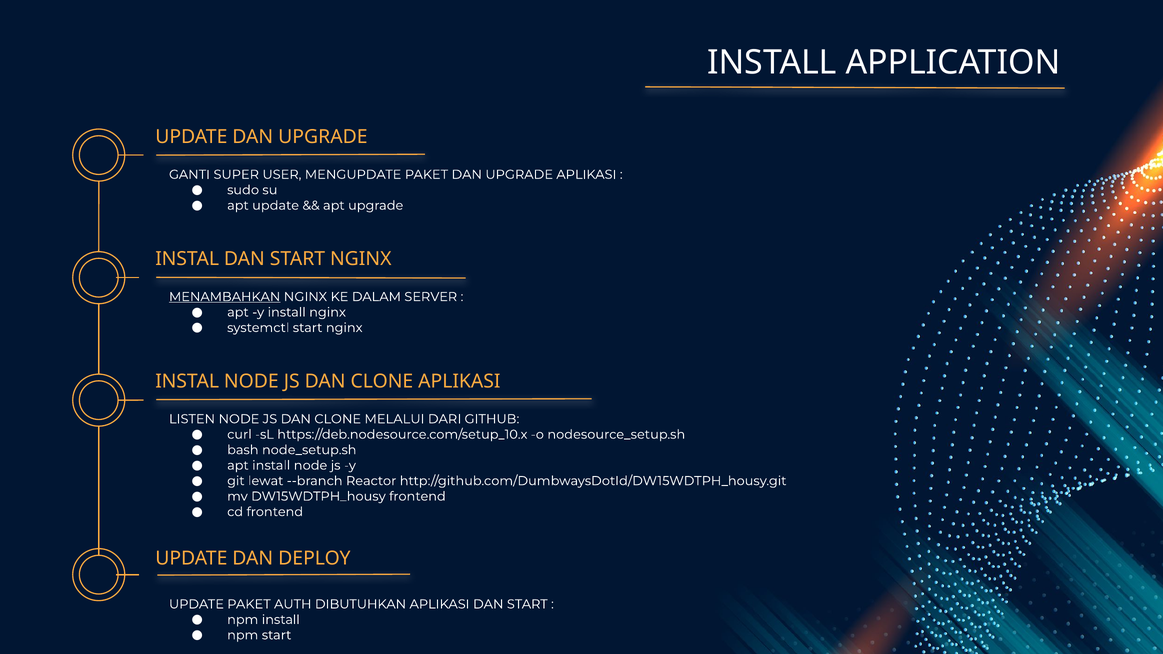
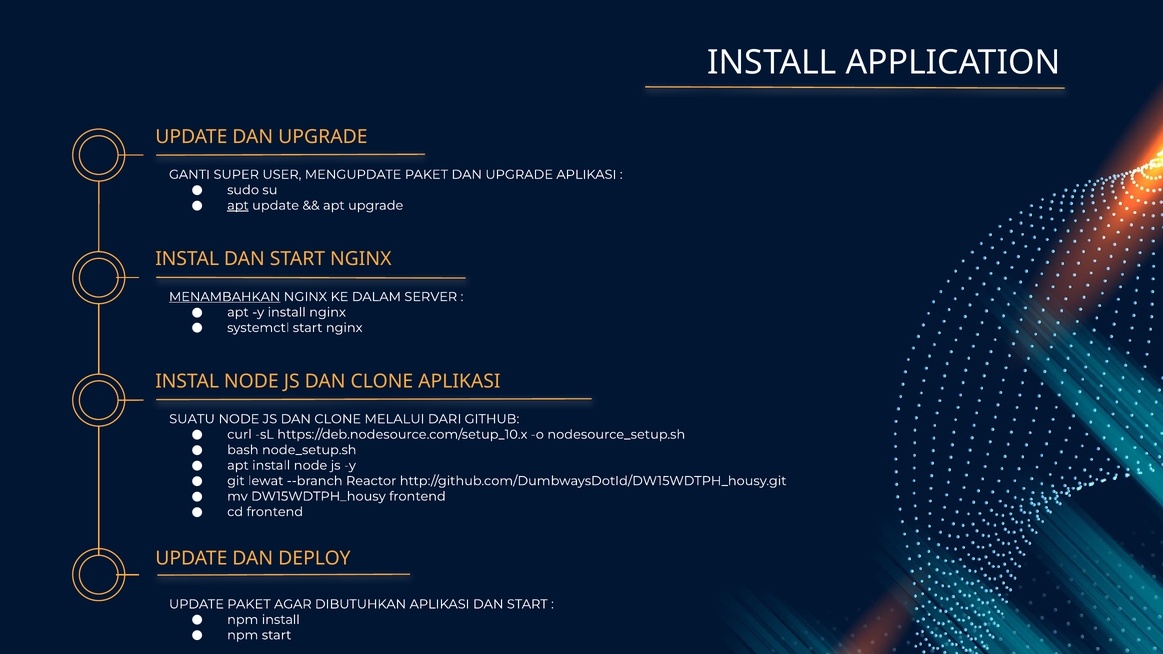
apt underline: none -> present (238, 206)
LISTEN: LISTEN -> SUATU (192, 419)
AUTH: AUTH -> AGAR (293, 604)
